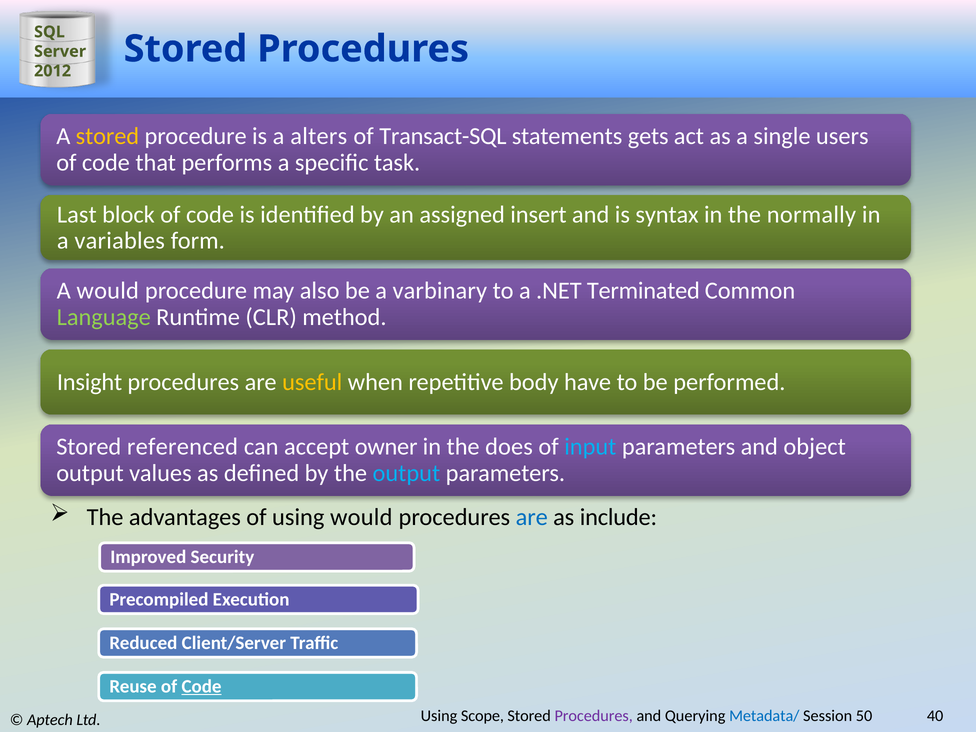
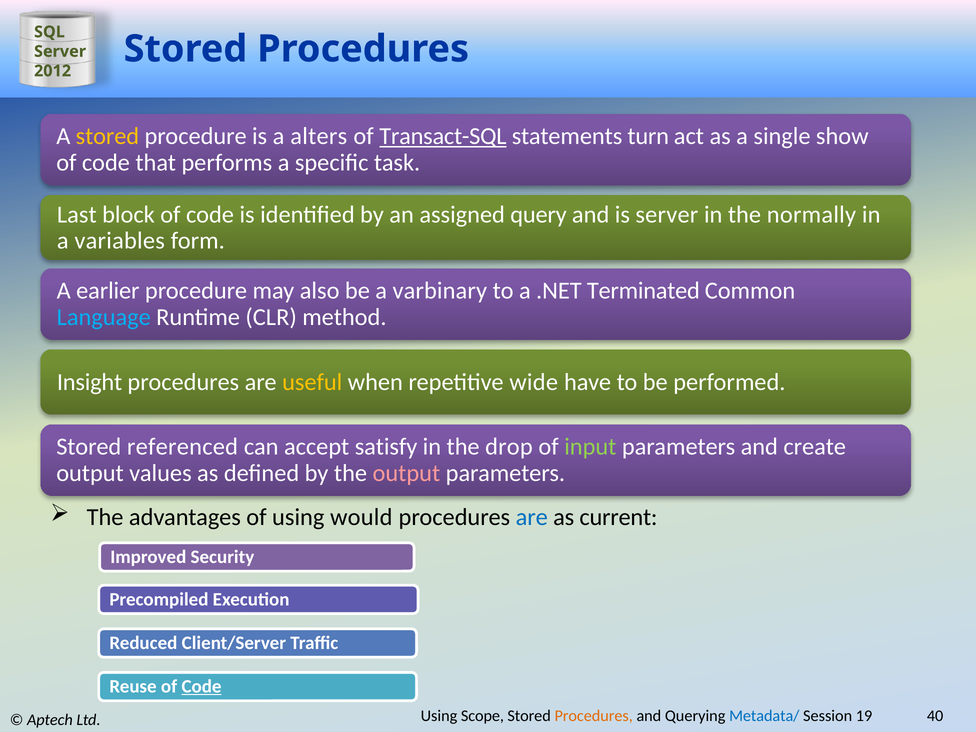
Transact-SQL underline: none -> present (443, 136)
gets: gets -> turn (648, 136)
users: users -> show (842, 136)
insert: insert -> query (539, 215)
is syntax: syntax -> server (667, 215)
A would: would -> earlier (108, 291)
Language colour: light green -> light blue (104, 317)
body: body -> wide (534, 382)
owner: owner -> satisfy (386, 447)
does: does -> drop (509, 447)
input colour: light blue -> light green (590, 447)
object: object -> create (815, 447)
output colour: light blue -> pink (406, 473)
include: include -> current (618, 517)
Procedures colour: purple -> orange (594, 716)
50: 50 -> 19 (864, 716)
